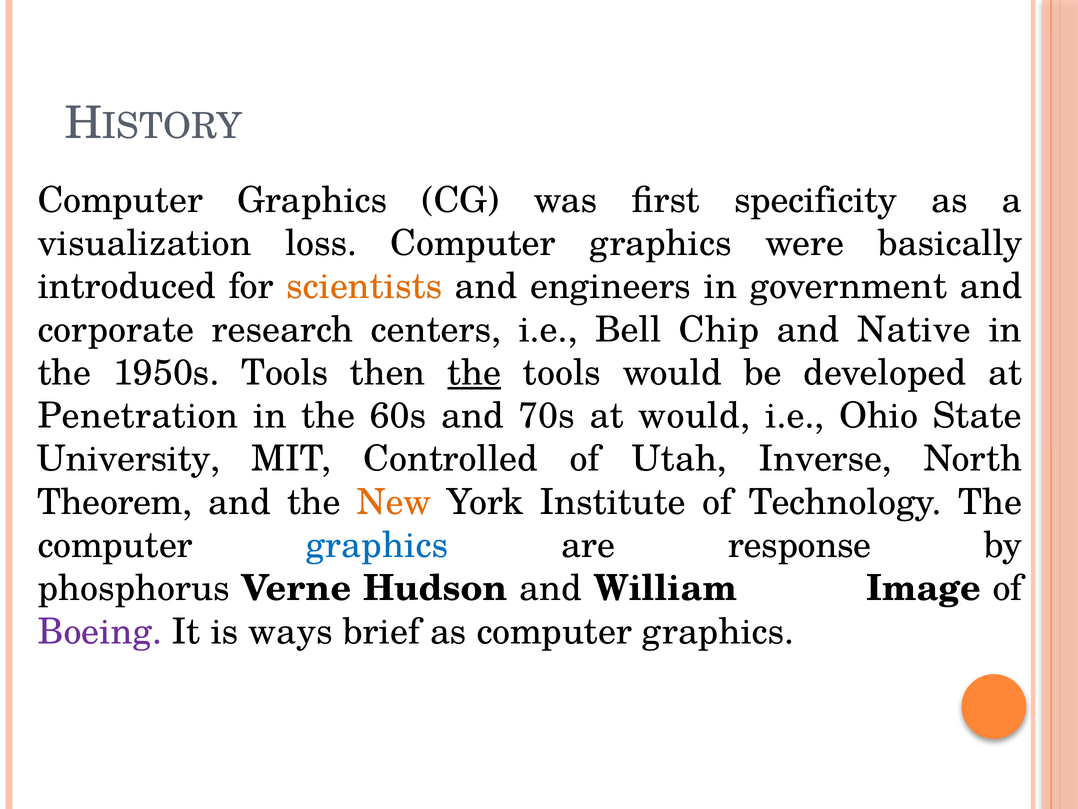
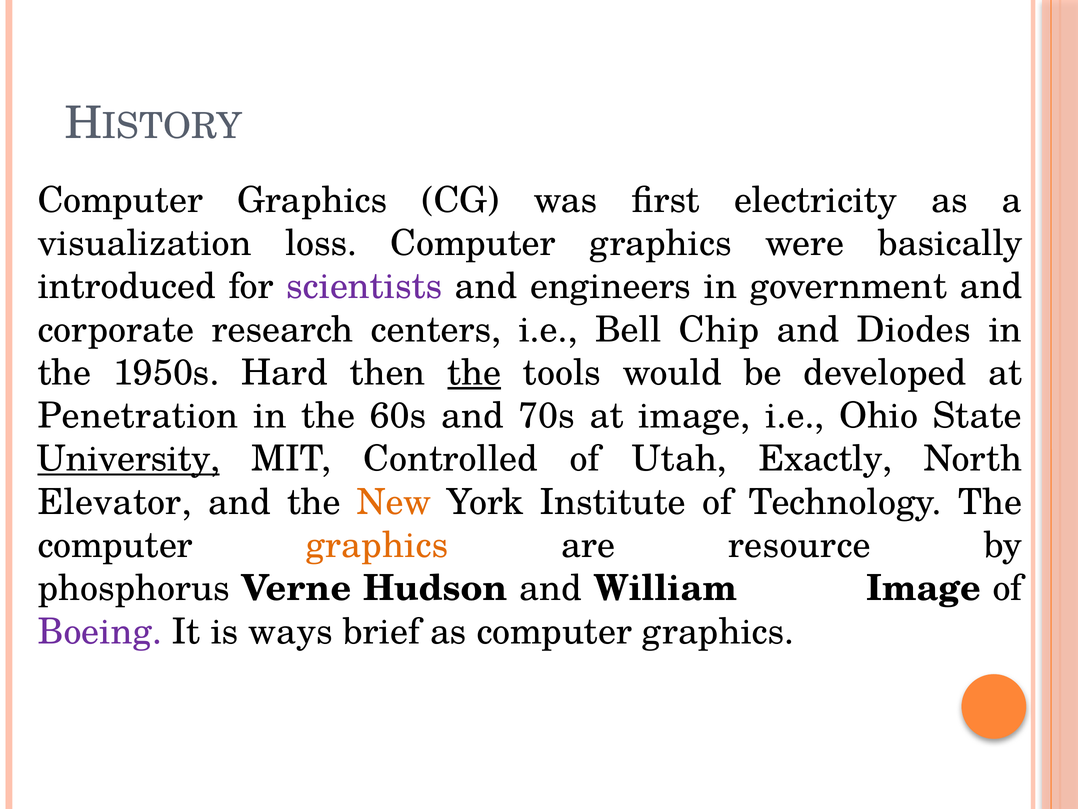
specificity: specificity -> electricity (816, 200)
scientists colour: orange -> purple (364, 286)
Native: Native -> Diodes (914, 329)
1950s Tools: Tools -> Hard (285, 373)
at would: would -> image (694, 416)
University underline: none -> present (129, 459)
Inverse: Inverse -> Exactly (825, 459)
Theorem: Theorem -> Elevator (115, 502)
graphics colour: blue -> orange (377, 545)
response: response -> resource (799, 545)
